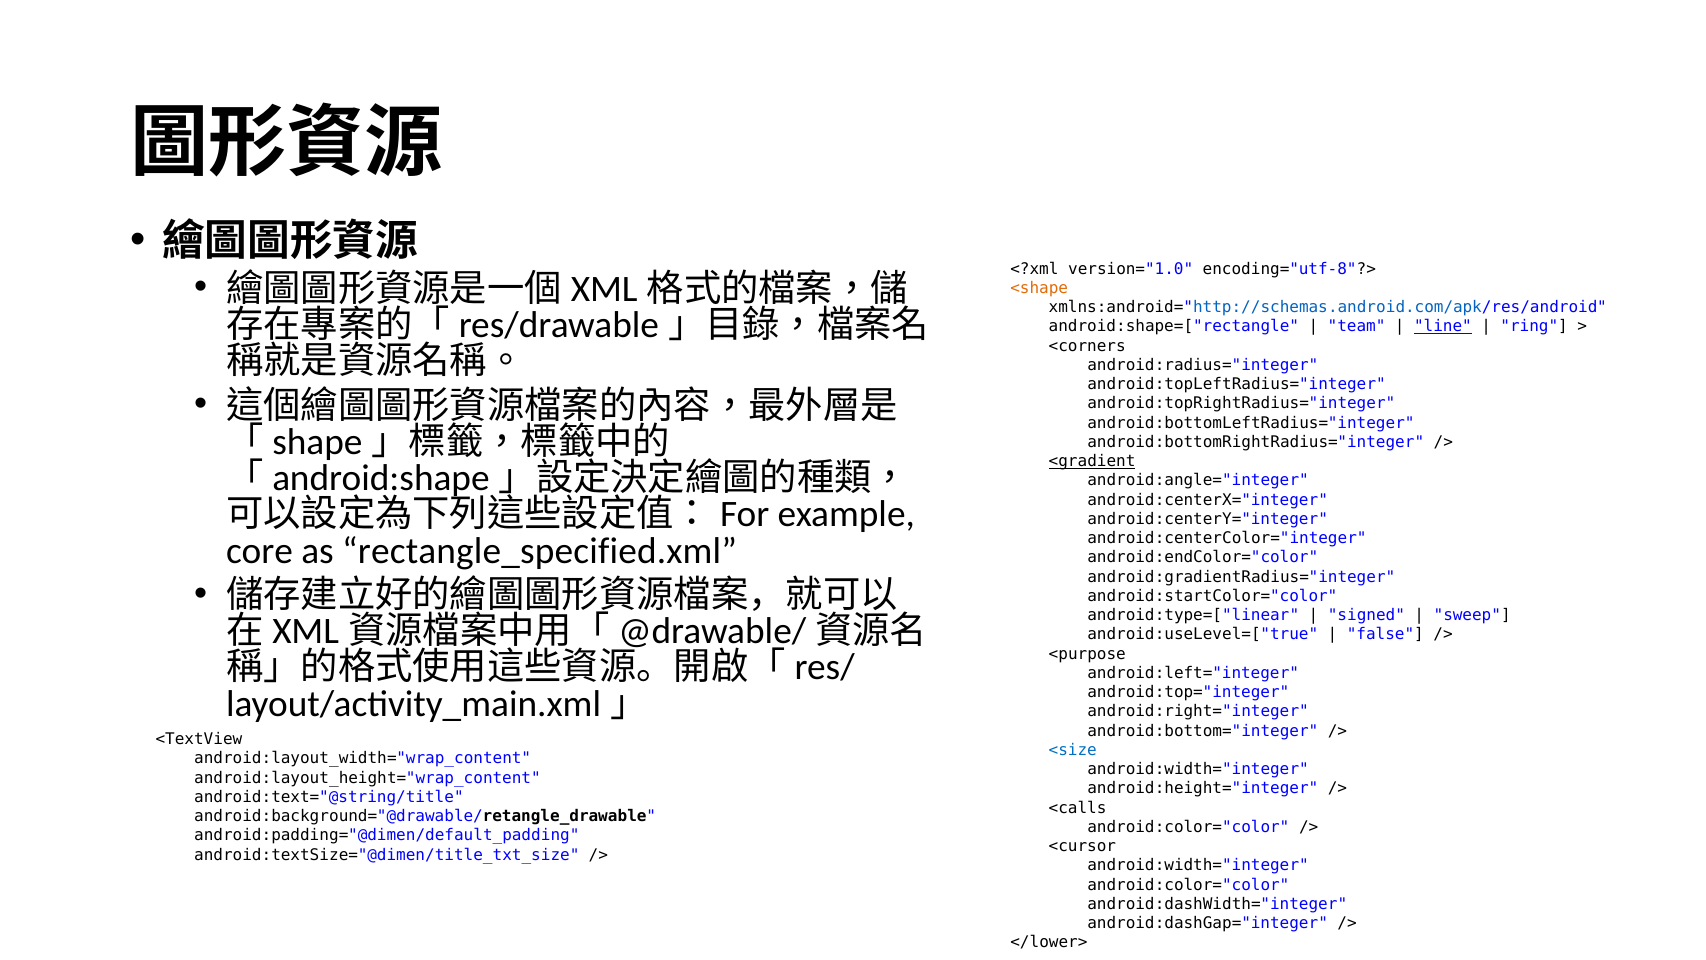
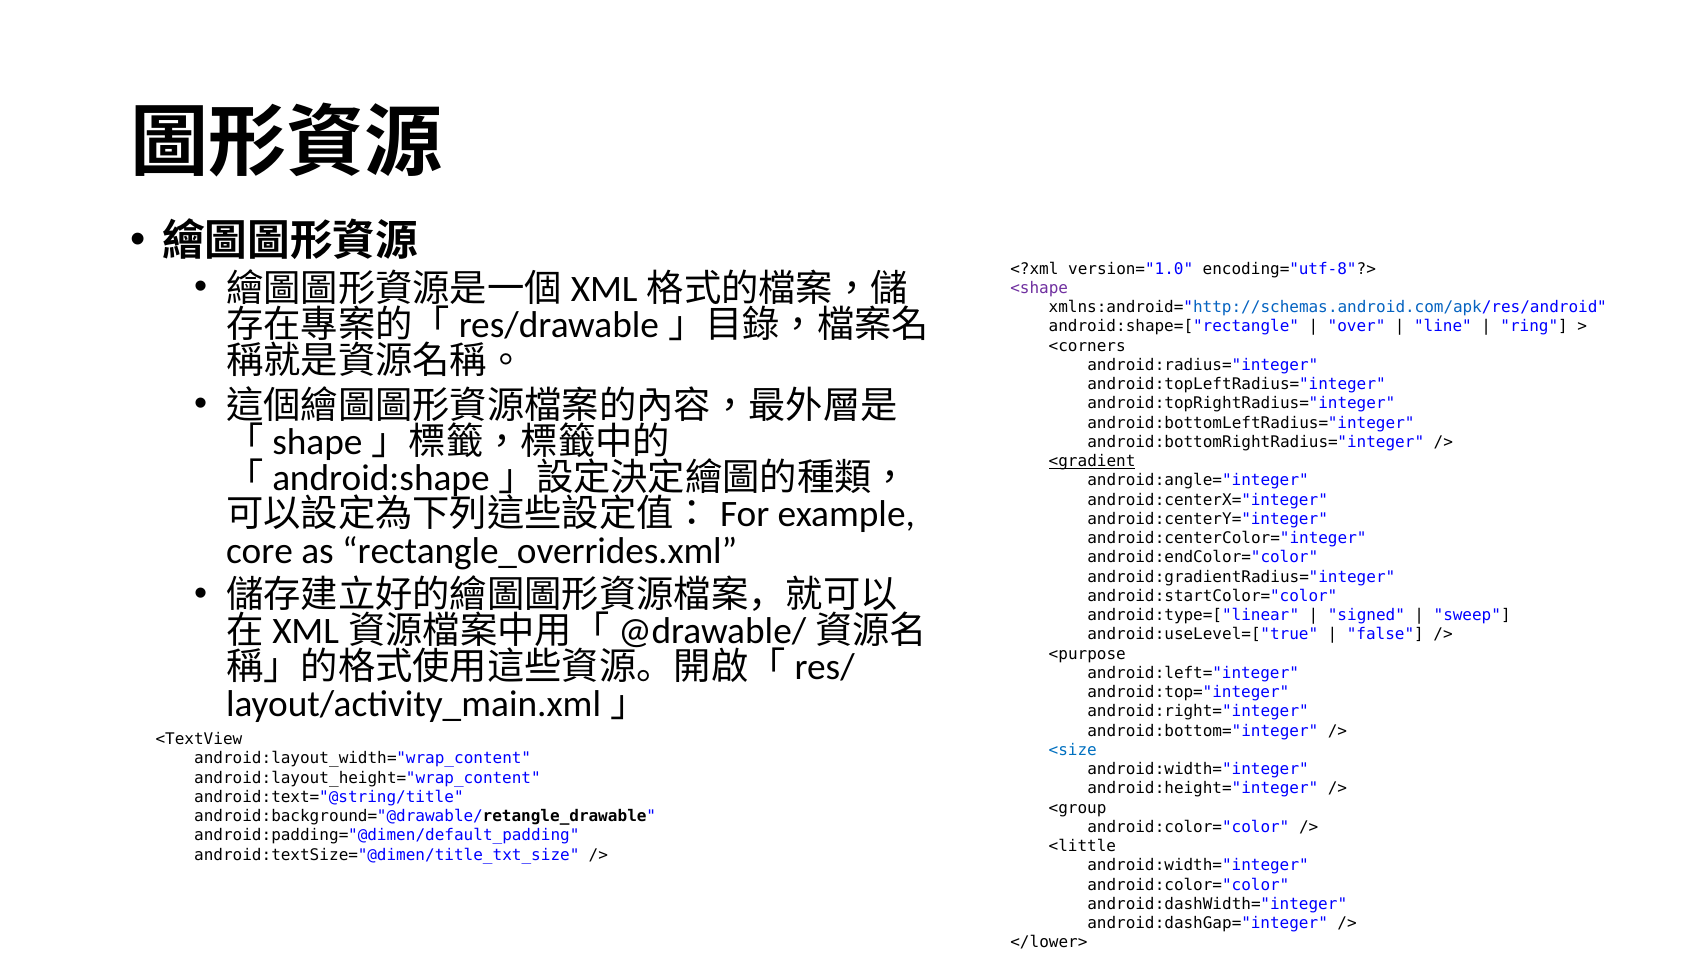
<shape colour: orange -> purple (1039, 288)
team: team -> over (1357, 327)
line underline: present -> none (1443, 327)
rectangle_specified.xml: rectangle_specified.xml -> rectangle_overrides.xml (540, 551)
<calls: <calls -> <group (1078, 808)
<cursor: <cursor -> <little (1082, 846)
